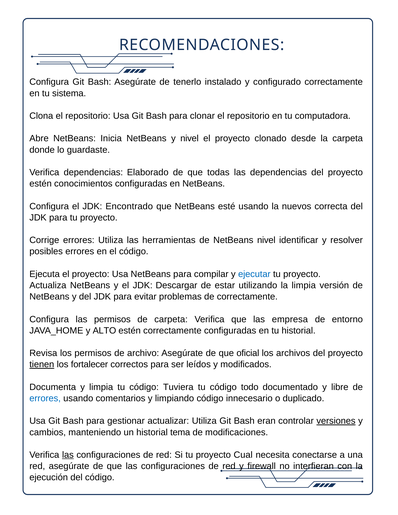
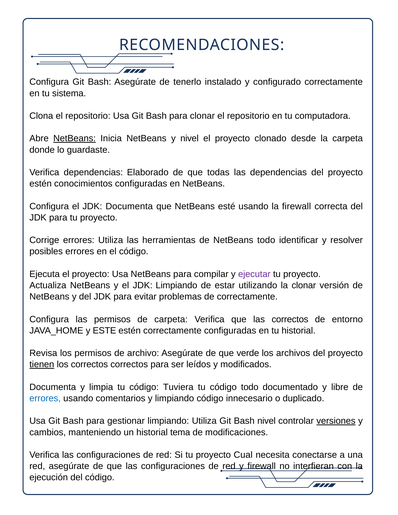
NetBeans underline: none -> present (75, 138)
JDK Encontrado: Encontrado -> Documenta (129, 206)
la nuevos: nuevos -> firewall (297, 206)
NetBeans nivel: nivel -> todo (266, 240)
ejecutar colour: blue -> purple (254, 274)
JDK Descargar: Descargar -> Limpiando (176, 285)
la limpia: limpia -> clonar (304, 285)
las empresa: empresa -> correctos (290, 319)
ALTO: ALTO -> ESTE (104, 331)
oficial: oficial -> verde (248, 353)
los fortalecer: fortalecer -> correctos (89, 365)
gestionar actualizar: actualizar -> limpiando (168, 421)
Bash eran: eran -> nivel (267, 421)
las underline: present -> none (68, 455)
